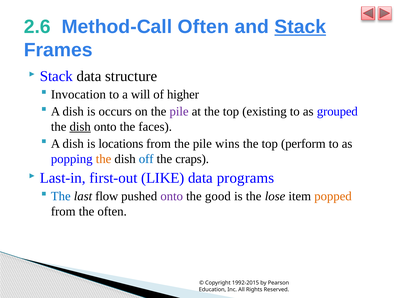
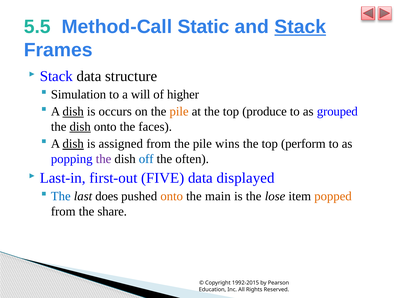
2.6: 2.6 -> 5.5 (37, 27)
Method-Call Often: Often -> Static (203, 27)
Invocation: Invocation -> Simulation (78, 95)
dish underline: none -> present (73, 112)
pile colour: purple -> orange (179, 112)
existing: existing -> produce (265, 112)
dish underline: none -> present (73, 144)
locations: locations -> assigned (121, 144)
the colour: orange -> purple (104, 159)
craps: craps -> often (192, 159)
LIKE: LIKE -> FIVE (163, 178)
programs: programs -> displayed (246, 178)
flow: flow -> does (107, 196)
onto colour: purple -> orange (172, 196)
good: good -> main (218, 196)
the often: often -> share (112, 212)
